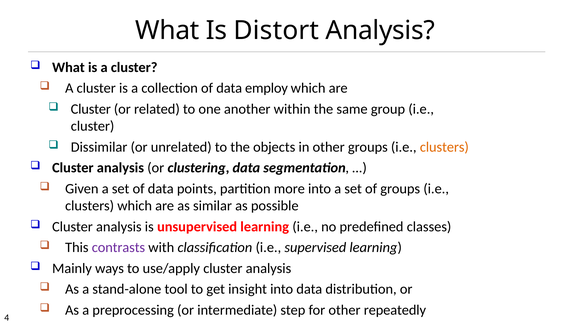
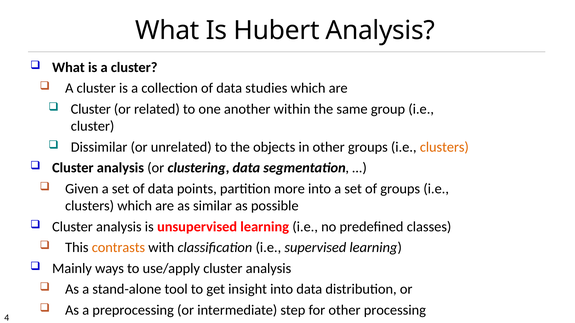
Distort: Distort -> Hubert (277, 30)
employ: employ -> studies (266, 88)
contrasts colour: purple -> orange (118, 248)
repeatedly: repeatedly -> processing (395, 310)
